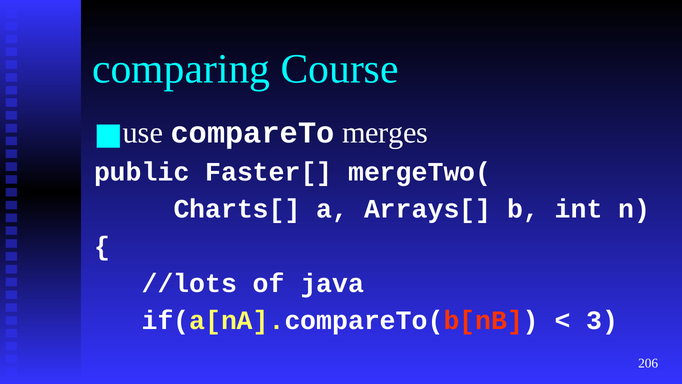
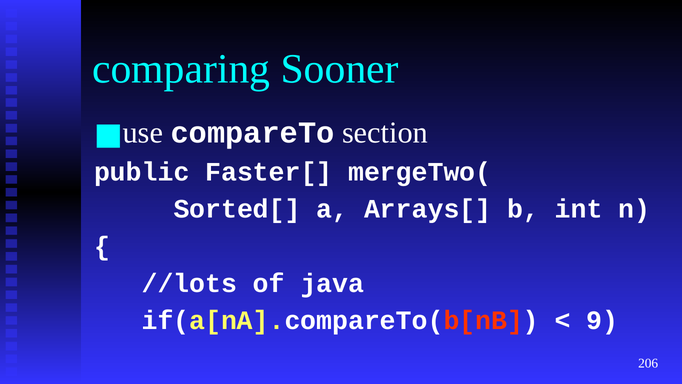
Course: Course -> Sooner (340, 69)
merges: merges -> section (385, 133)
Charts[: Charts[ -> Sorted[ (237, 209)
3: 3 -> 9 (602, 320)
